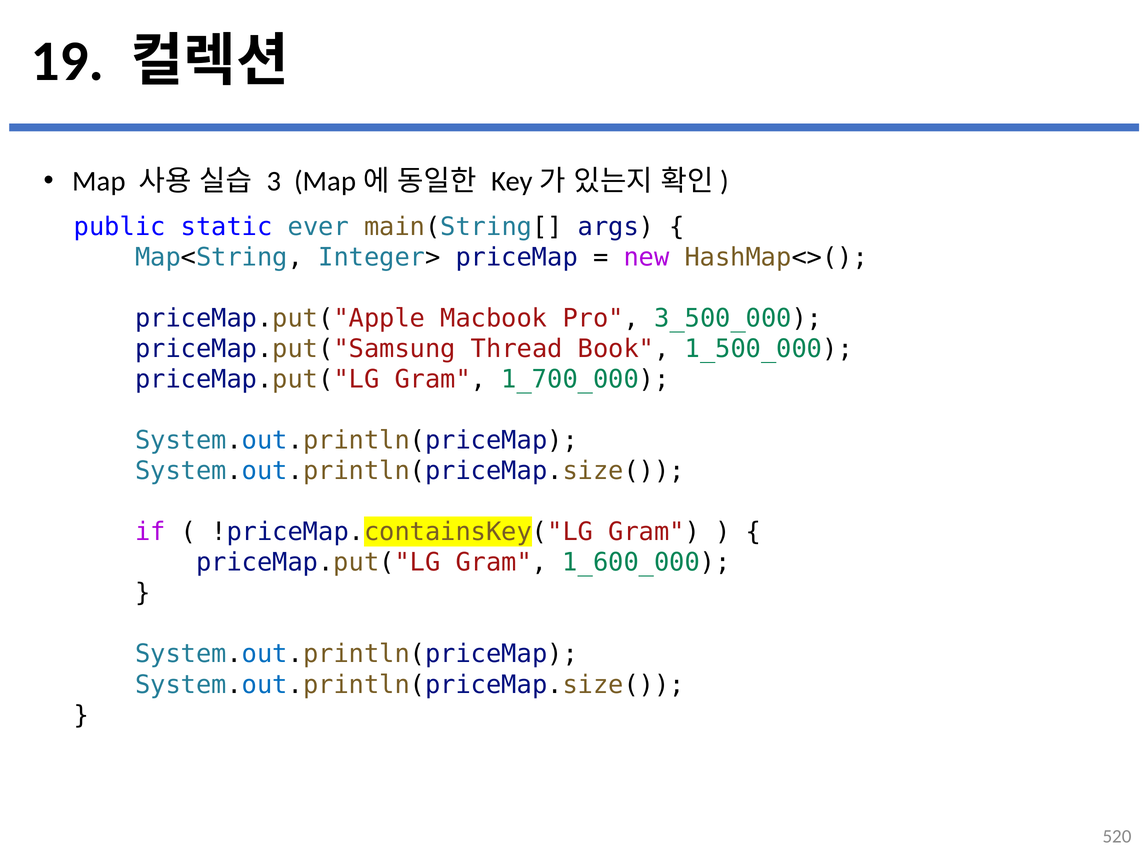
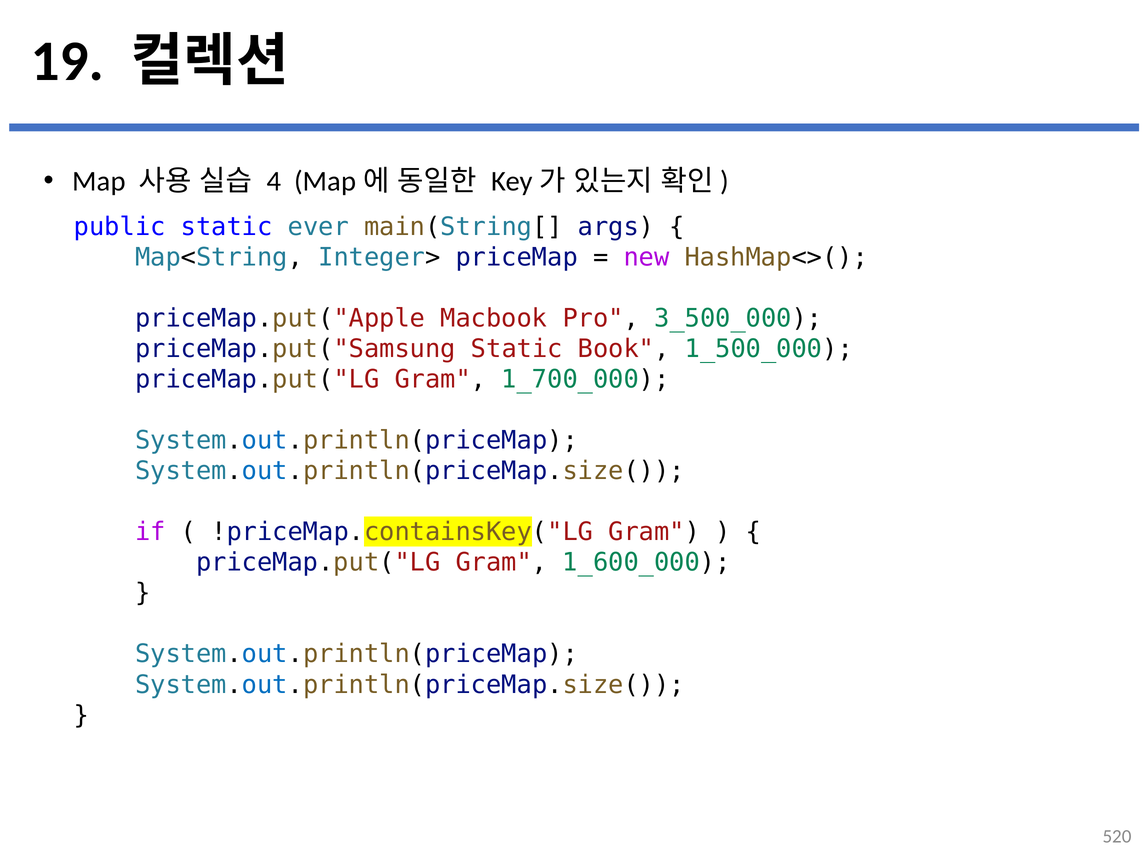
3: 3 -> 4 (274, 181)
priceMap.put("Samsung Thread: Thread -> Static (517, 349)
